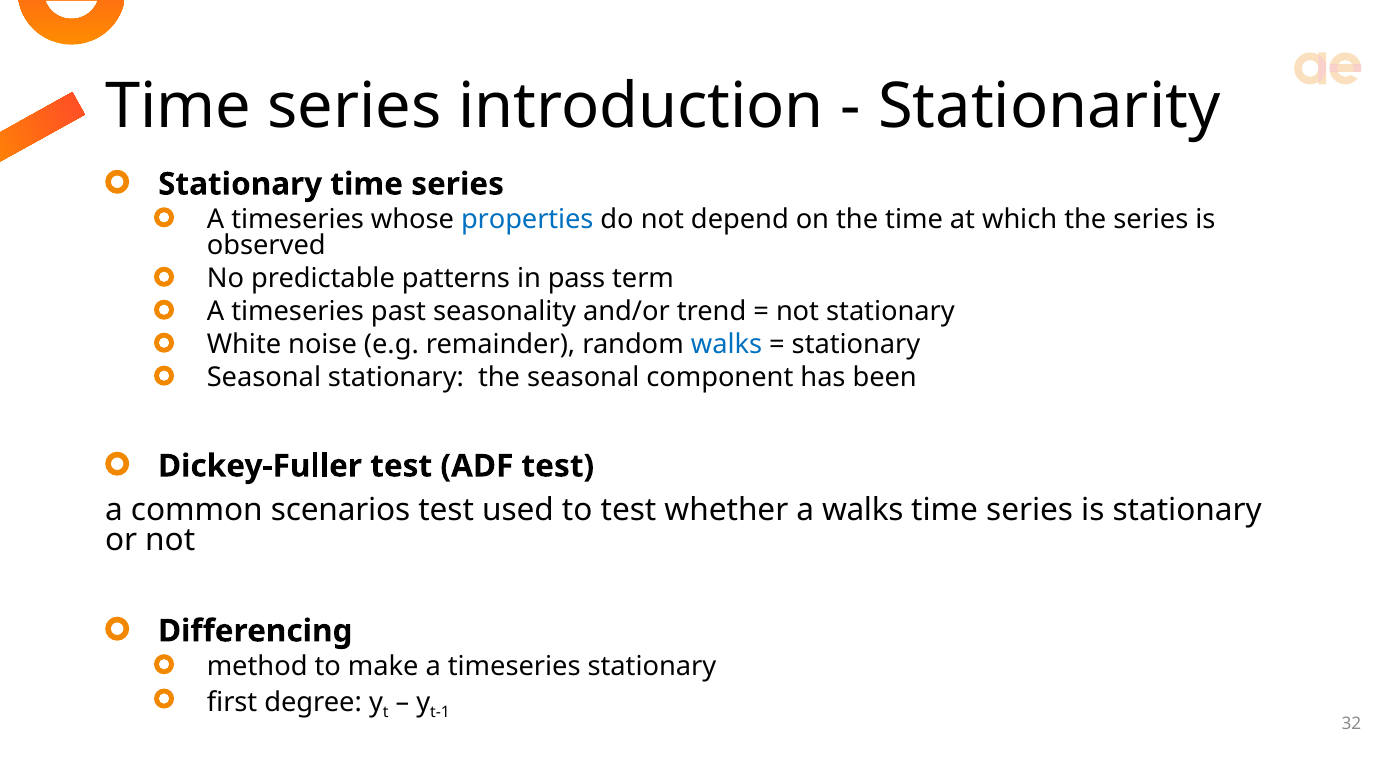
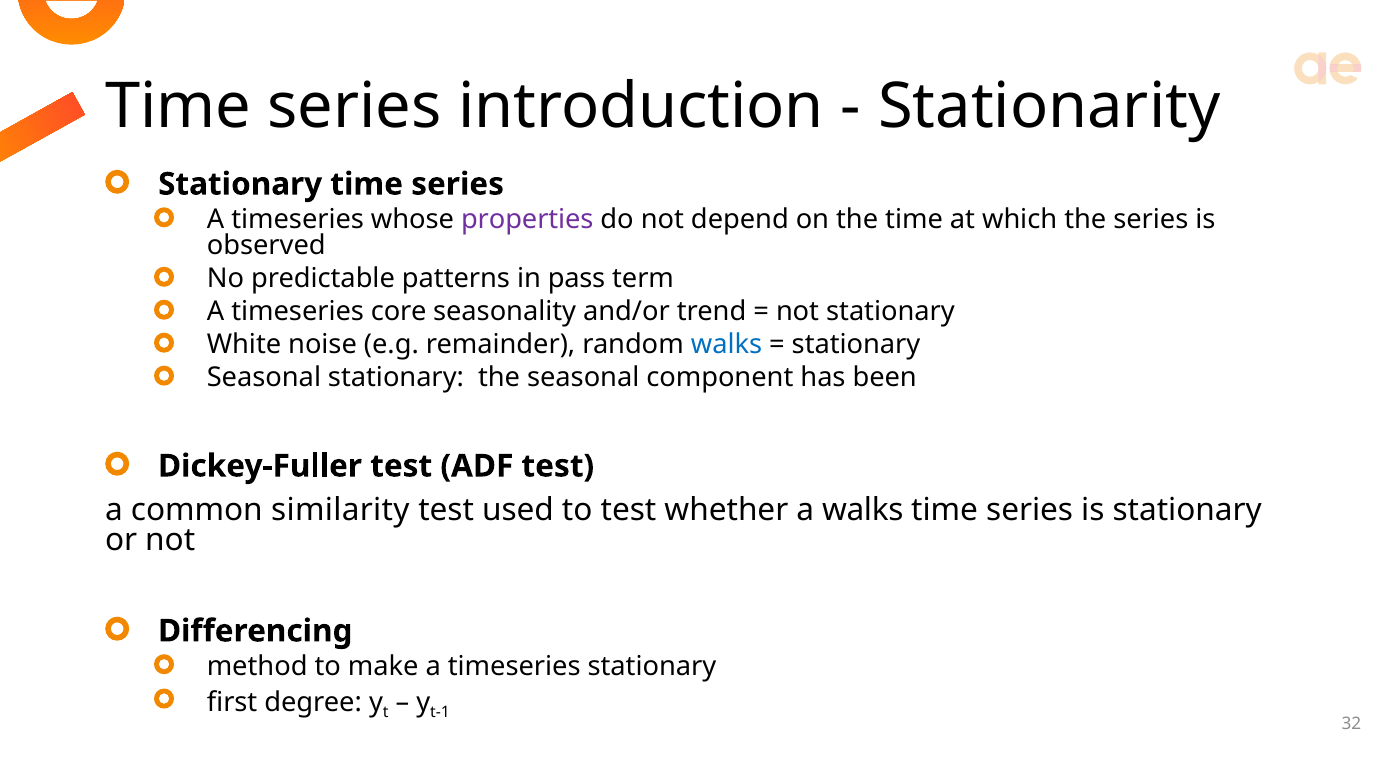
properties colour: blue -> purple (527, 219)
past: past -> core (399, 312)
scenarios: scenarios -> similarity (340, 510)
